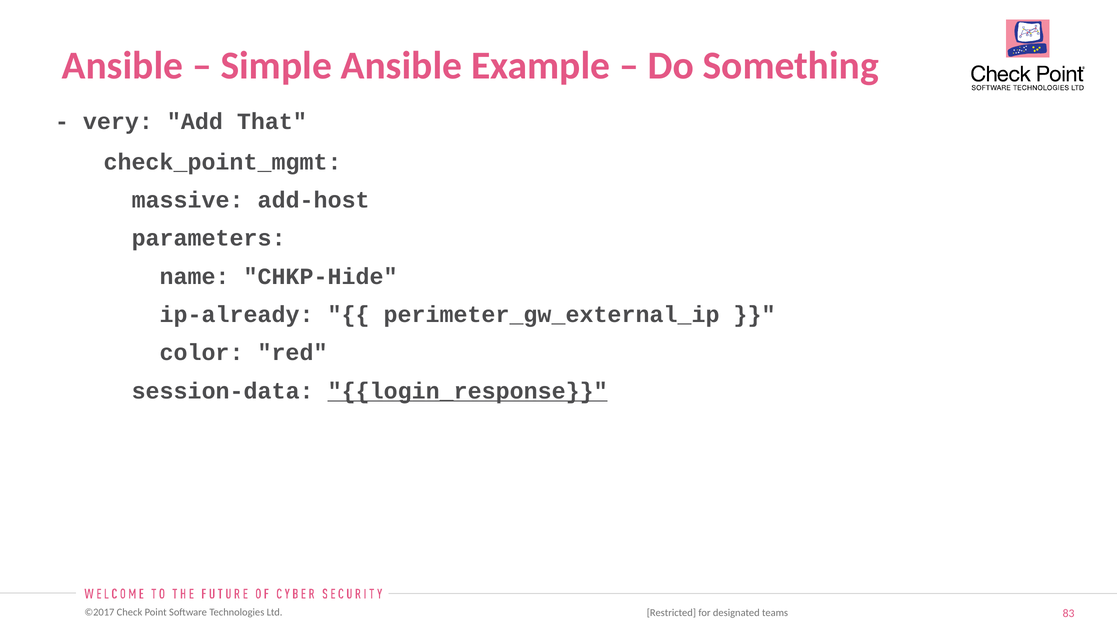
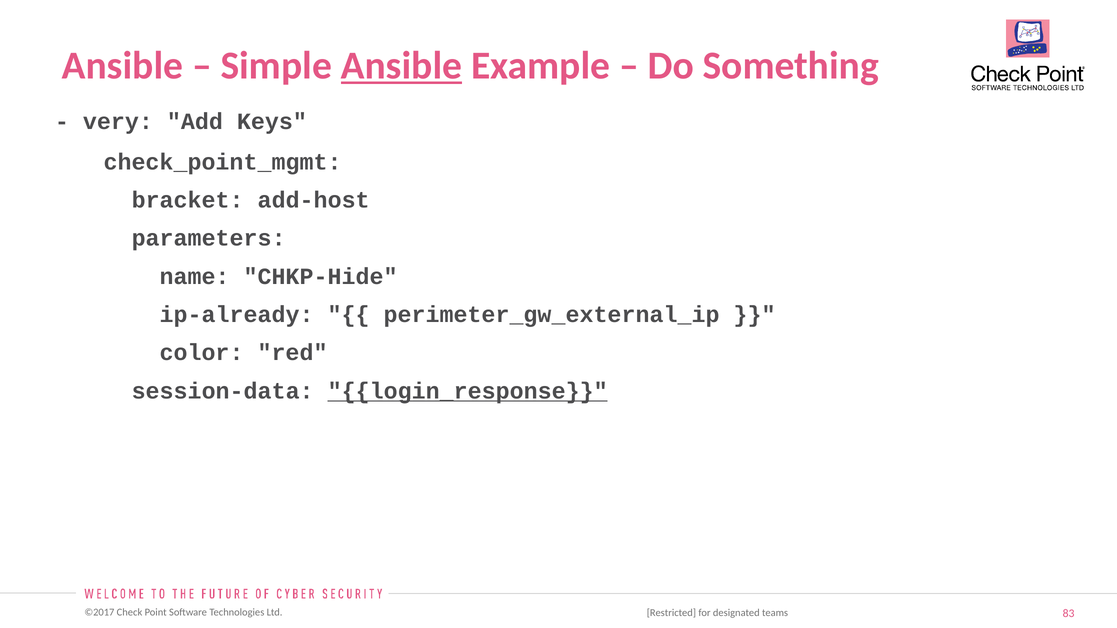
Ansible underline: none -> present (401, 66)
That: That -> Keys (272, 122)
massive: massive -> bracket (188, 200)
